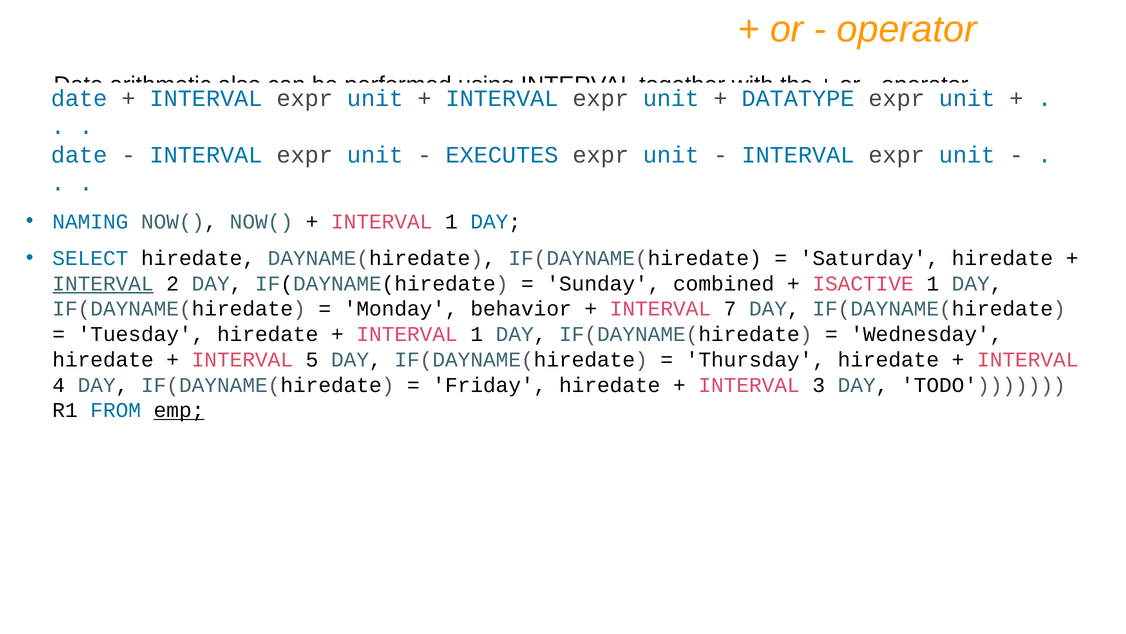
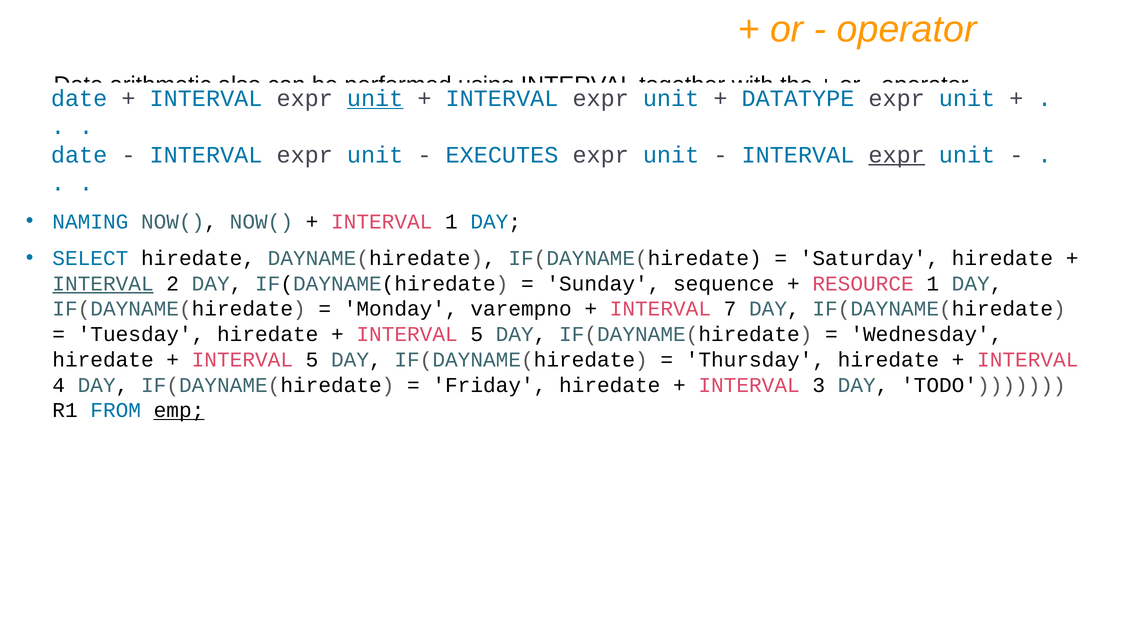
unit underline: none -> present (375, 98)
expr underline: none -> present (897, 155)
combined: combined -> sequence (724, 283)
ISACTIVE: ISACTIVE -> RESOURCE (863, 283)
behavior: behavior -> varempno (521, 309)
1: 1 -> 5 (477, 334)
